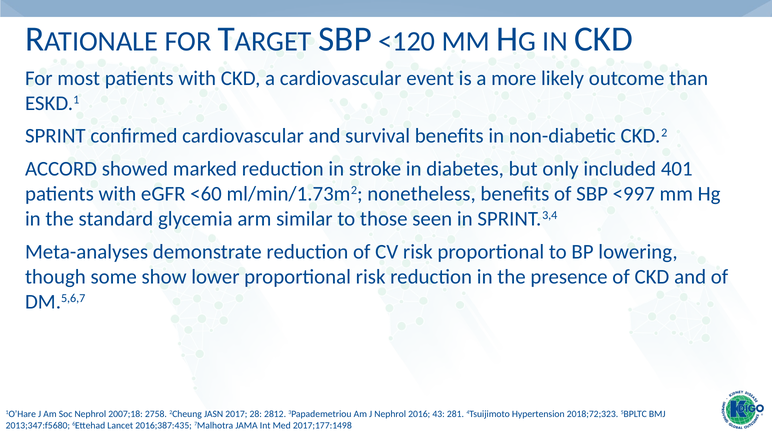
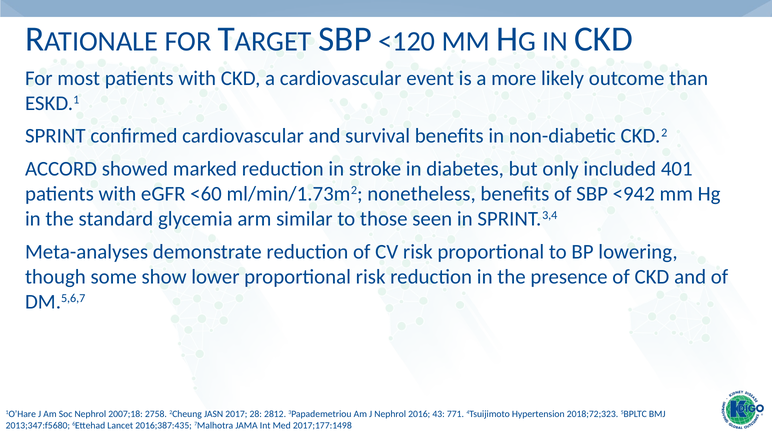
<997: <997 -> <942 (634, 194)
281: 281 -> 771 (455, 414)
